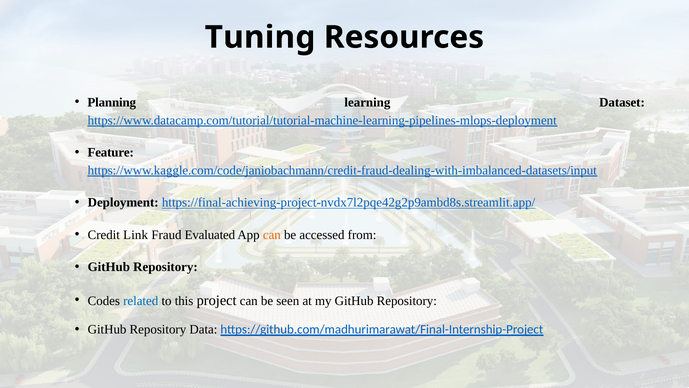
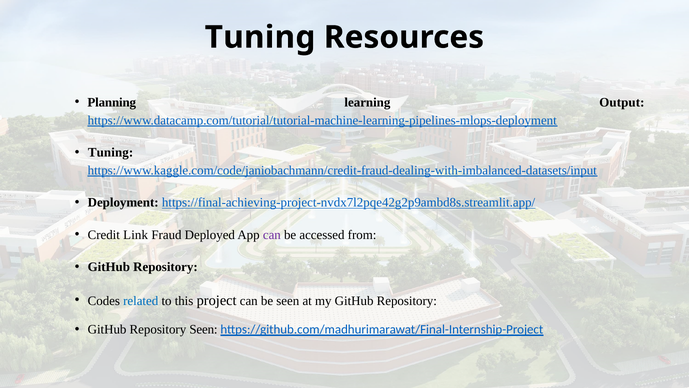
Dataset: Dataset -> Output (622, 102)
Feature: Feature -> Tuning (111, 152)
Evaluated: Evaluated -> Deployed (210, 234)
can colour: orange -> purple (272, 234)
Repository Data: Data -> Seen (204, 329)
